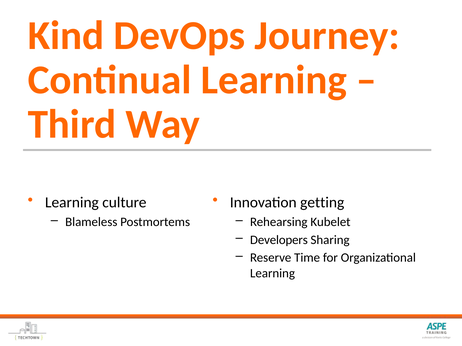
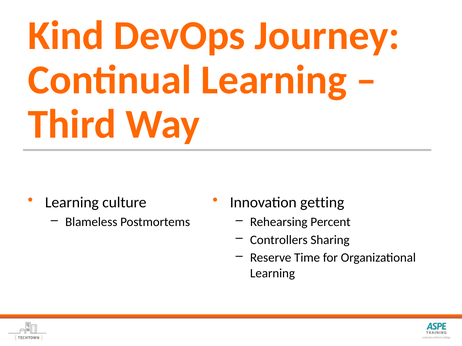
Kubelet: Kubelet -> Percent (330, 222)
Developers: Developers -> Controllers (279, 240)
